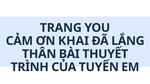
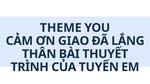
TRANG: TRANG -> THEME (61, 28)
KHAI: KHAI -> GIAO (74, 41)
